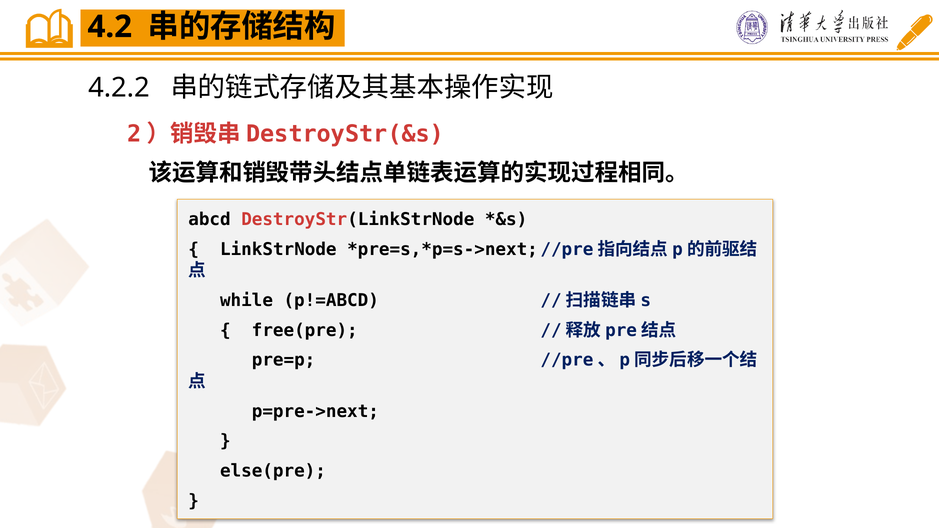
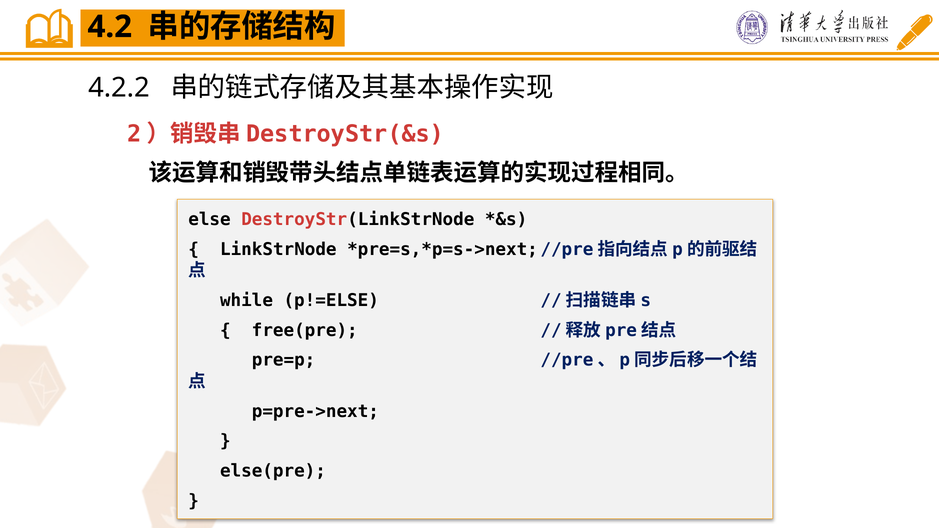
abcd: abcd -> else (210, 219)
p!=ABCD: p!=ABCD -> p!=ELSE (331, 300)
